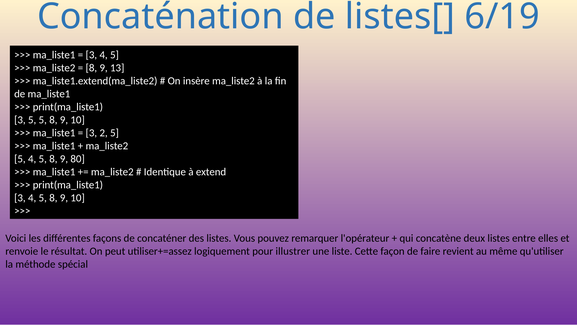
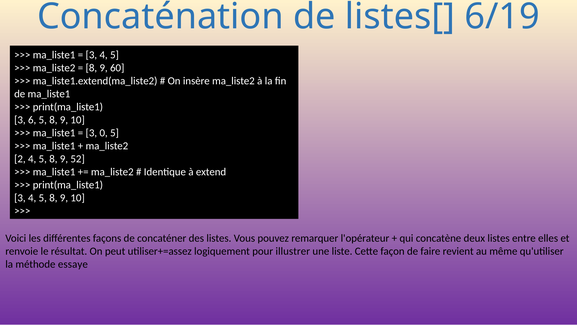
13: 13 -> 60 (117, 68)
3 5: 5 -> 6 (32, 120)
2: 2 -> 0 (104, 133)
5: 5 -> 2 (20, 159)
80: 80 -> 52 (78, 159)
spécial: spécial -> essaye (73, 264)
